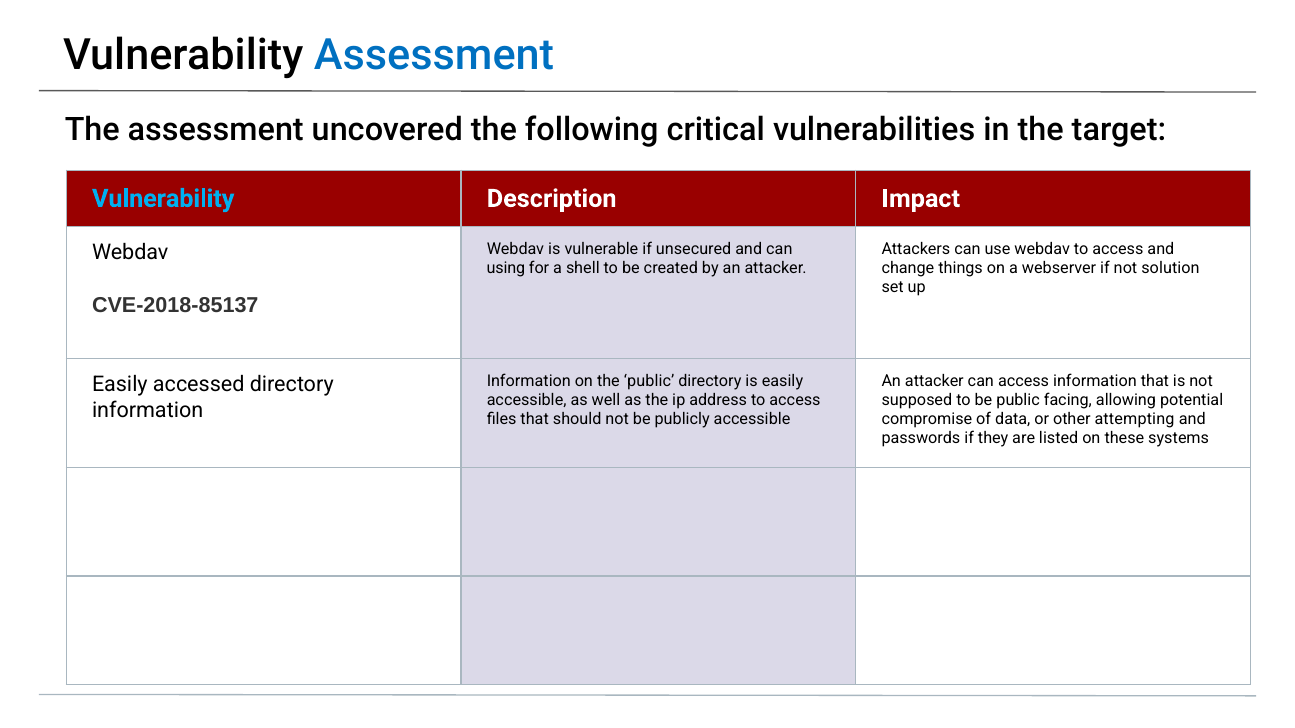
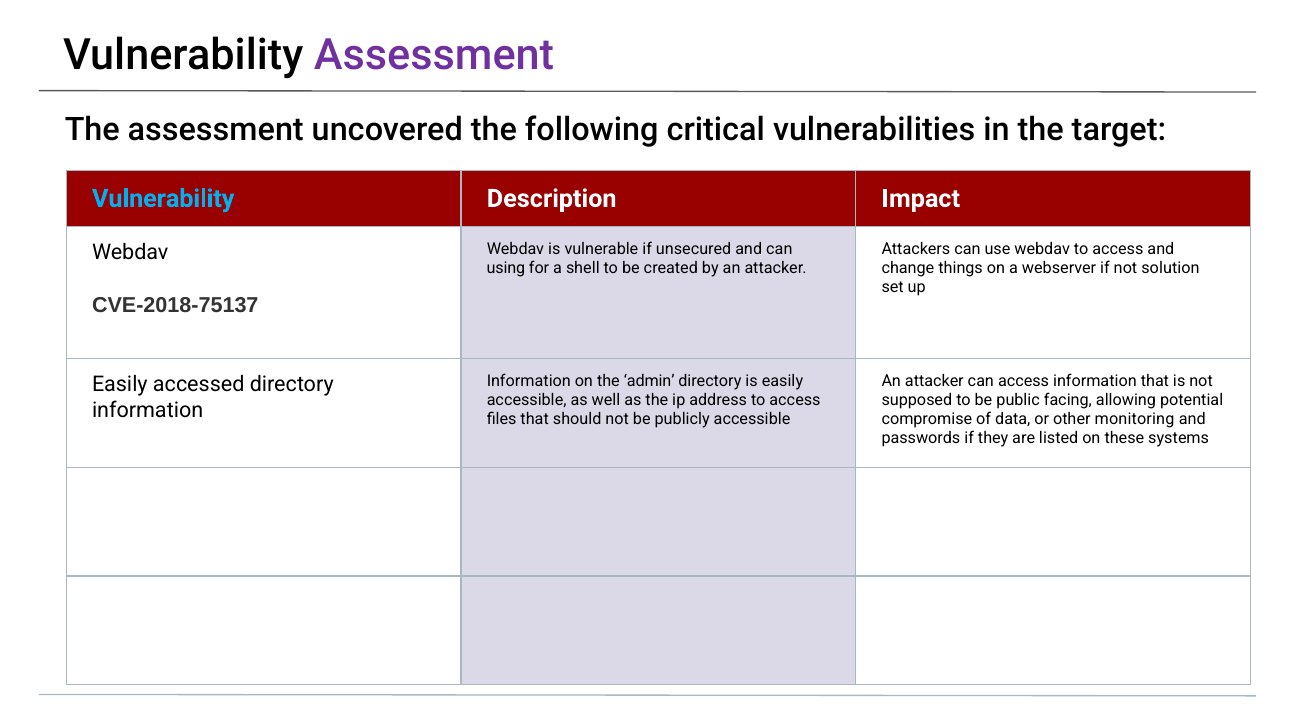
Assessment colour: blue -> purple (434, 55)
CVE-2018-85137: CVE-2018-85137 -> CVE-2018-75137 (175, 306)
the public: public -> admin (649, 382)
attempting: attempting -> monitoring (1135, 420)
